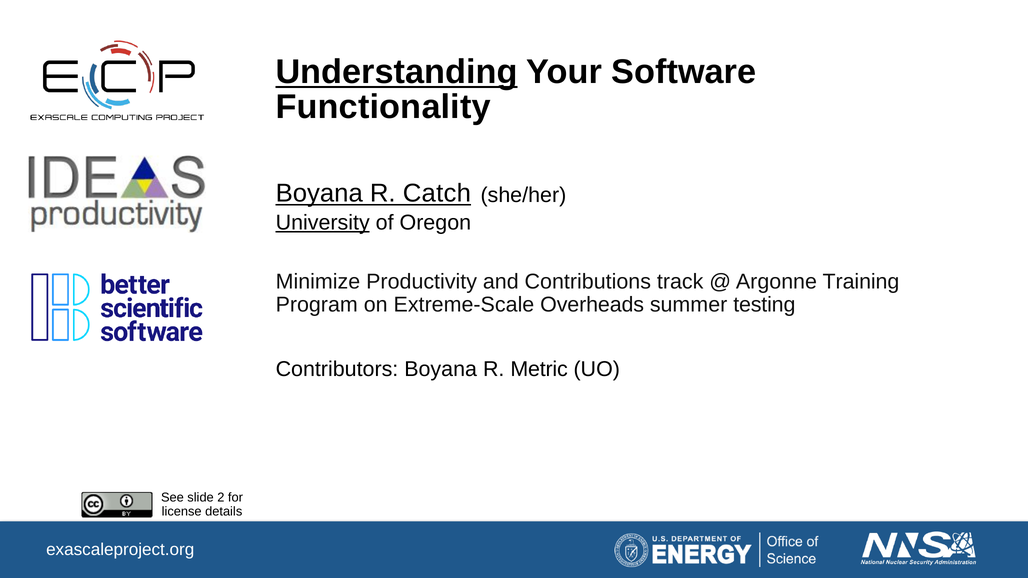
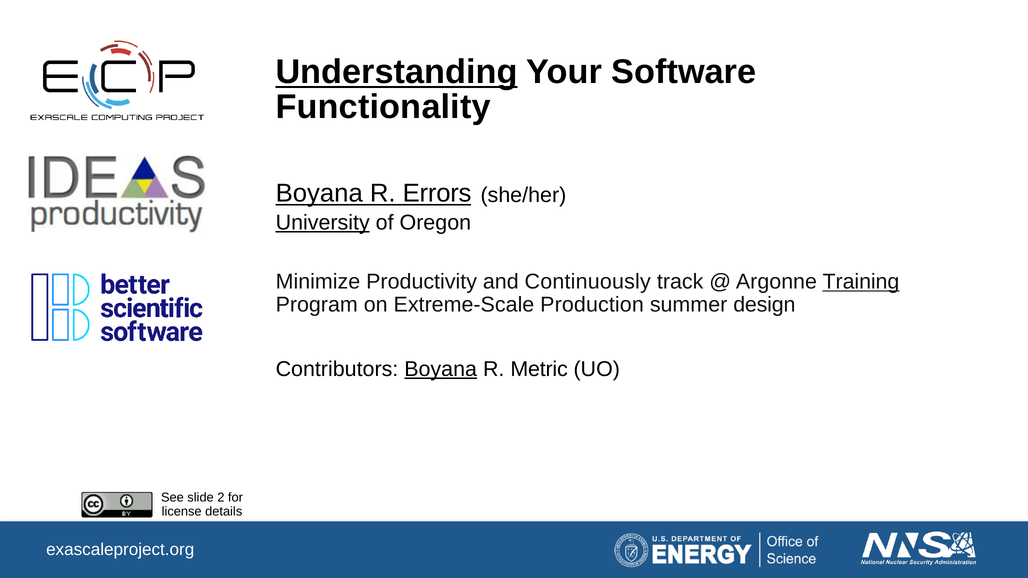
Catch: Catch -> Errors (437, 194)
Contributions: Contributions -> Continuously (588, 282)
Training underline: none -> present (861, 282)
Overheads: Overheads -> Production (592, 305)
testing: testing -> design (764, 305)
Boyana underline: none -> present (441, 369)
